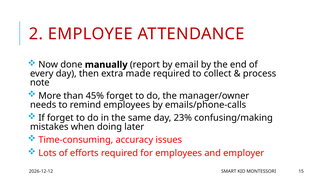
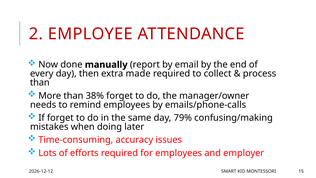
note: note -> than (40, 83)
45%: 45% -> 38% (95, 96)
23%: 23% -> 79% (183, 118)
